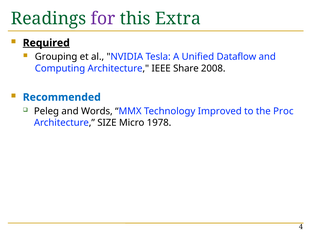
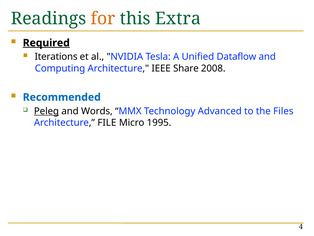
for colour: purple -> orange (103, 18)
Grouping: Grouping -> Iterations (56, 57)
Peleg underline: none -> present (46, 111)
Improved: Improved -> Advanced (220, 111)
Proc: Proc -> Files (283, 111)
SIZE: SIZE -> FILE (107, 122)
1978: 1978 -> 1995 (159, 122)
